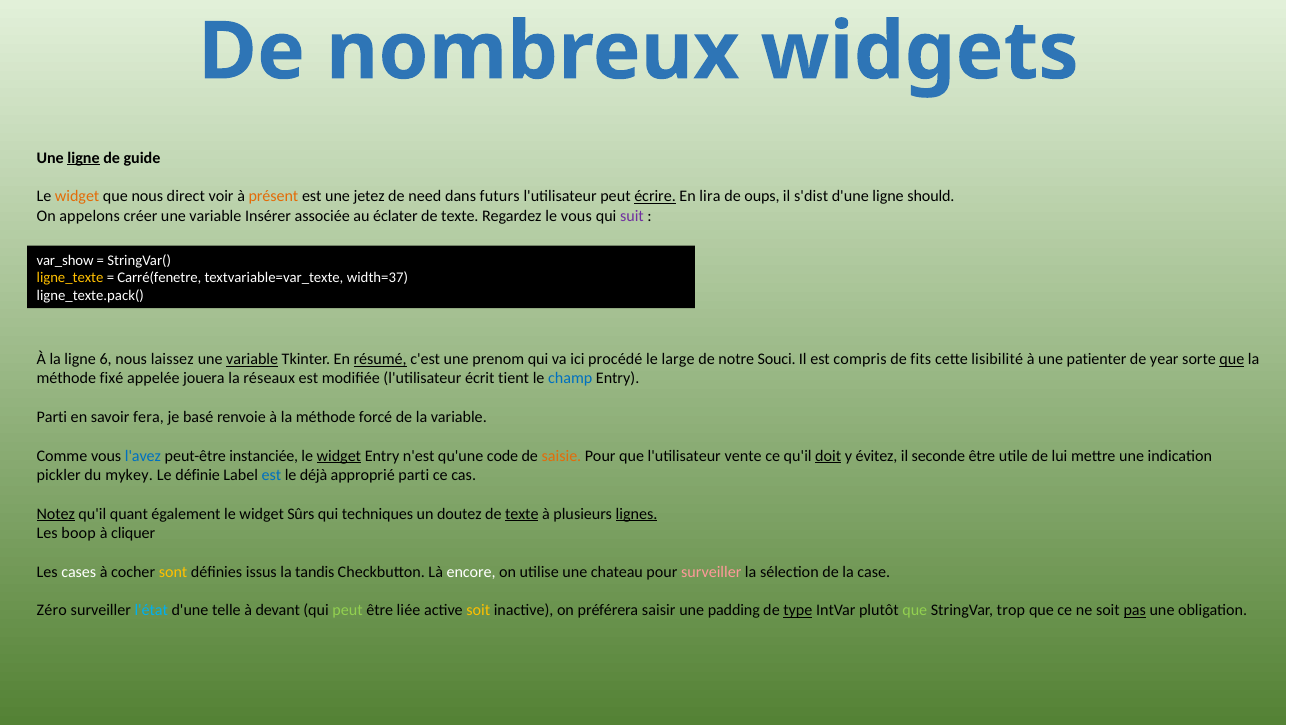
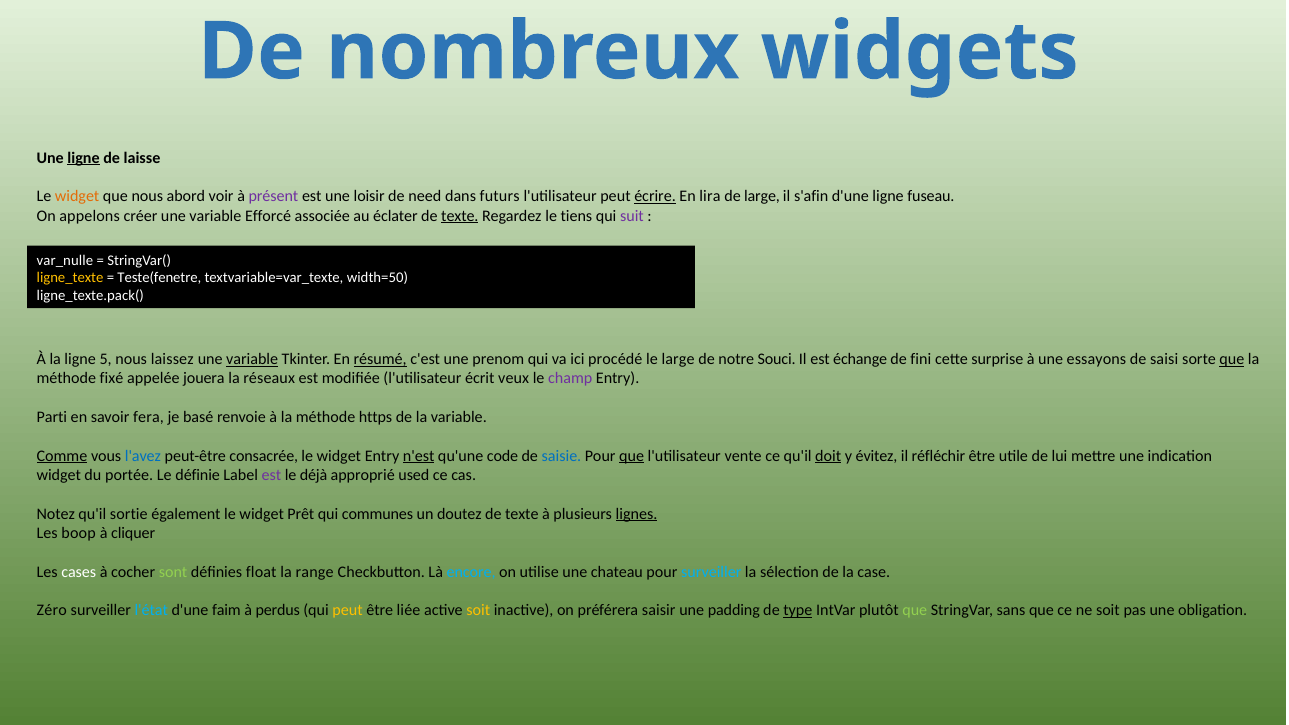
guide: guide -> laisse (142, 158)
direct: direct -> abord (186, 196)
présent colour: orange -> purple (273, 196)
jetez: jetez -> loisir (369, 196)
de oups: oups -> large (762, 196)
s'dist: s'dist -> s'afin (811, 196)
should: should -> fuseau (931, 196)
Insérer: Insérer -> Efforcé (268, 216)
texte underline: none -> present (460, 216)
le vous: vous -> tiens (576, 216)
var_show: var_show -> var_nulle (65, 260)
Carré(fenetre: Carré(fenetre -> Teste(fenetre (159, 278)
width=37: width=37 -> width=50 (377, 278)
6: 6 -> 5 (106, 359)
compris: compris -> échange (860, 359)
fits: fits -> fini (921, 359)
lisibilité: lisibilité -> surprise (997, 359)
patienter: patienter -> essayons (1096, 359)
year: year -> saisi (1164, 359)
tient: tient -> veux (514, 379)
champ colour: blue -> purple (570, 379)
forcé: forcé -> https (376, 417)
Comme underline: none -> present (62, 456)
instanciée: instanciée -> consacrée (264, 456)
widget underline: present -> none (339, 456)
n'est underline: none -> present (419, 456)
saisie colour: orange -> blue (561, 456)
que underline: none -> present (632, 456)
seconde: seconde -> réfléchir (938, 456)
pickler: pickler -> widget (59, 475)
mykey: mykey -> portée (129, 475)
est colour: blue -> purple (271, 475)
approprié parti: parti -> used (414, 475)
Notez underline: present -> none (56, 514)
quant: quant -> sortie (129, 514)
Sûrs: Sûrs -> Prêt (301, 514)
techniques: techniques -> communes (378, 514)
texte underline: present -> none (522, 514)
sont colour: yellow -> light green (173, 572)
issus: issus -> float (261, 572)
tandis: tandis -> range (315, 572)
encore colour: white -> light blue (471, 572)
surveiller colour: pink -> light blue (711, 572)
telle: telle -> faim (226, 611)
devant: devant -> perdus (278, 611)
peut colour: light green -> yellow (348, 611)
trop: trop -> sans (1011, 611)
pas underline: present -> none (1135, 611)
